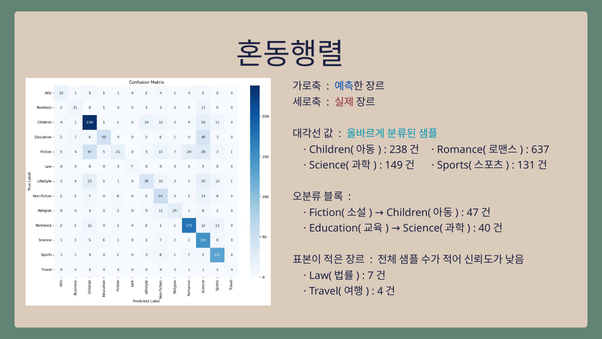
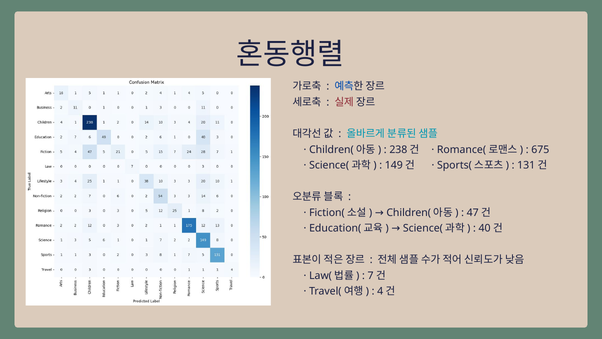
637: 637 -> 675 (540, 149)
